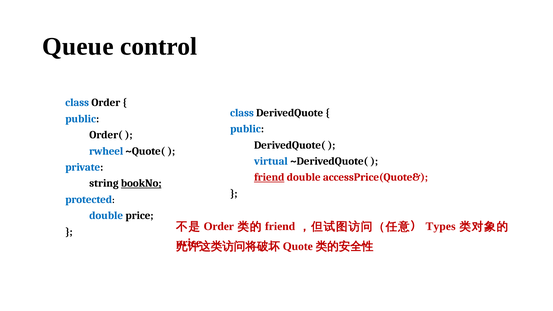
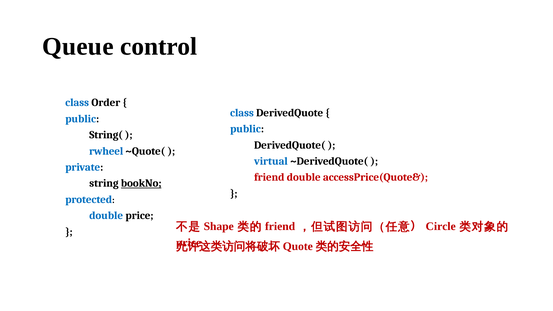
Order(: Order( -> String( (106, 135)
friend underline: present -> none (269, 177)
Order: Order -> Shape (219, 227)
Types: Types -> Circle (441, 227)
